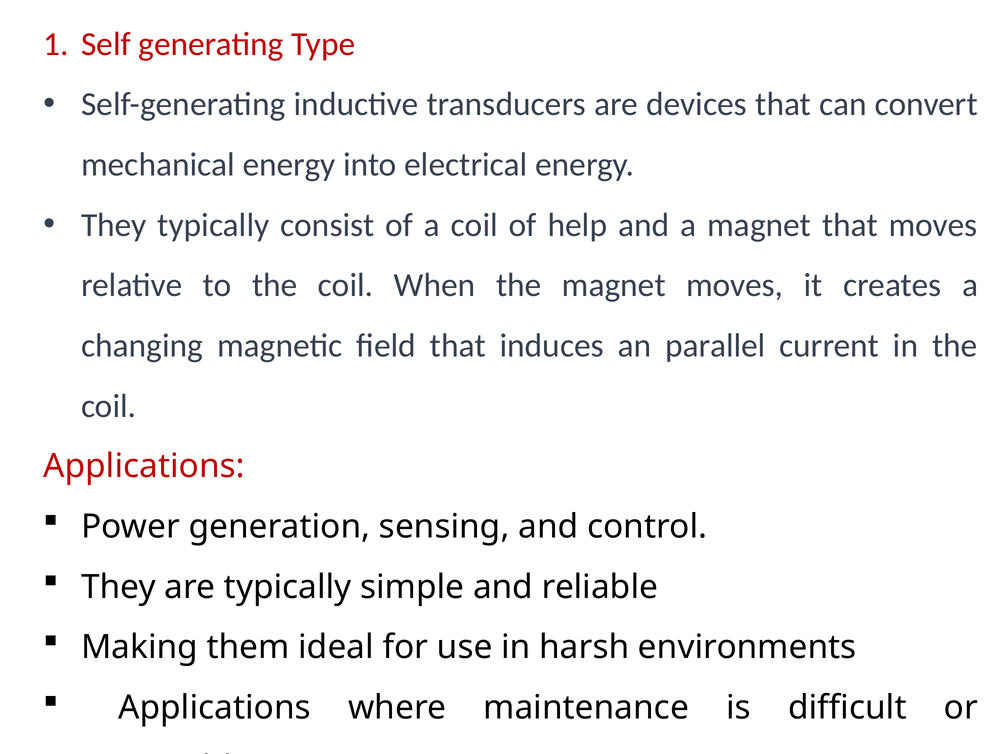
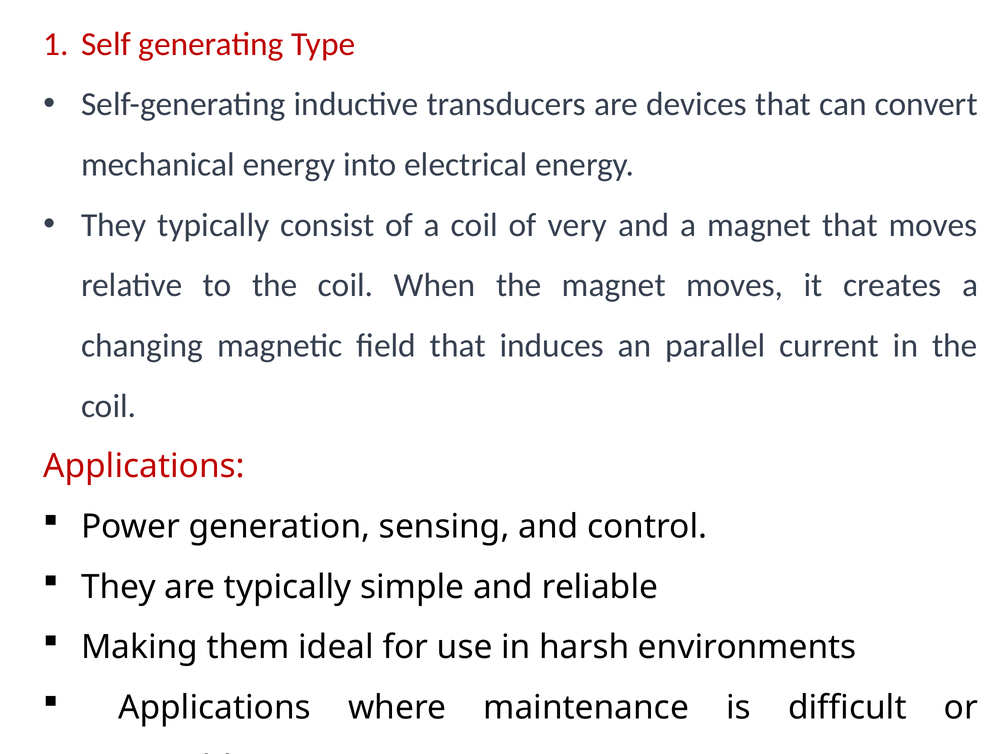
help: help -> very (577, 225)
